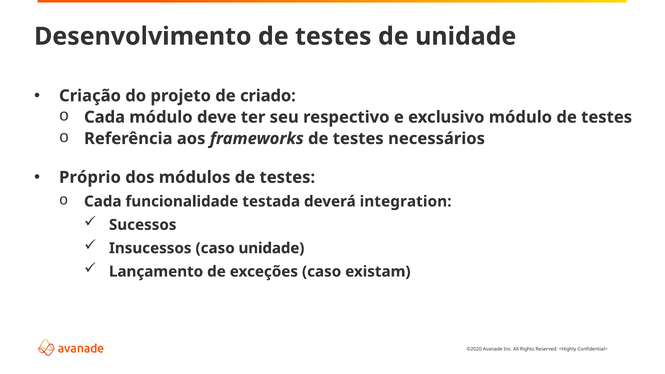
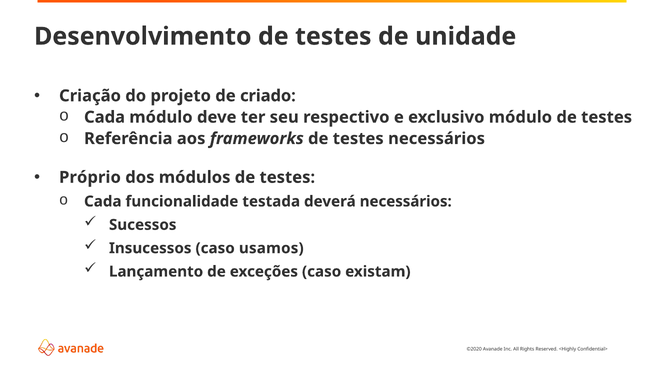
deverá integration: integration -> necessários (406, 201)
caso unidade: unidade -> usamos (271, 248)
